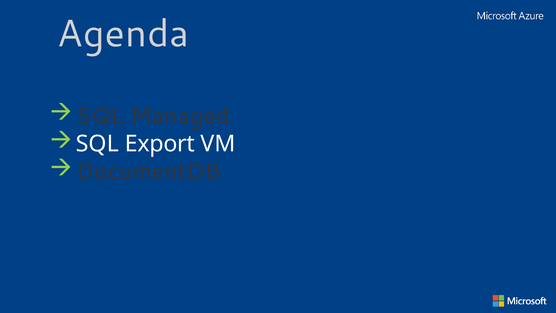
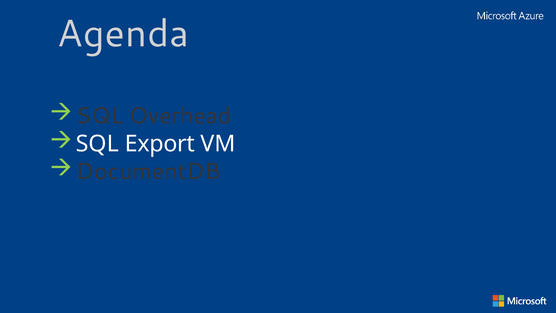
Managed: Managed -> Overhead (180, 116)
